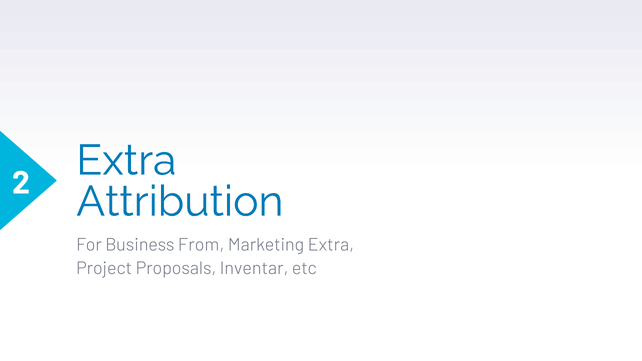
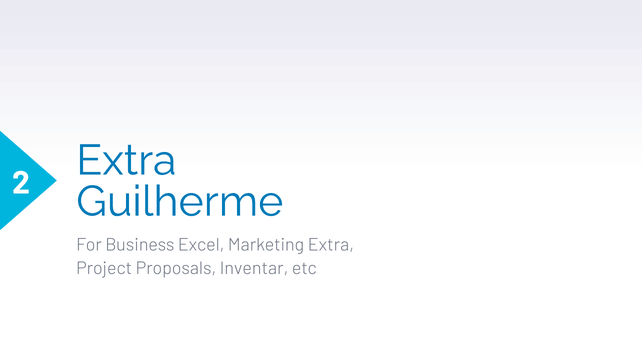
Attribution: Attribution -> Guilherme (180, 202)
From: From -> Excel (201, 245)
